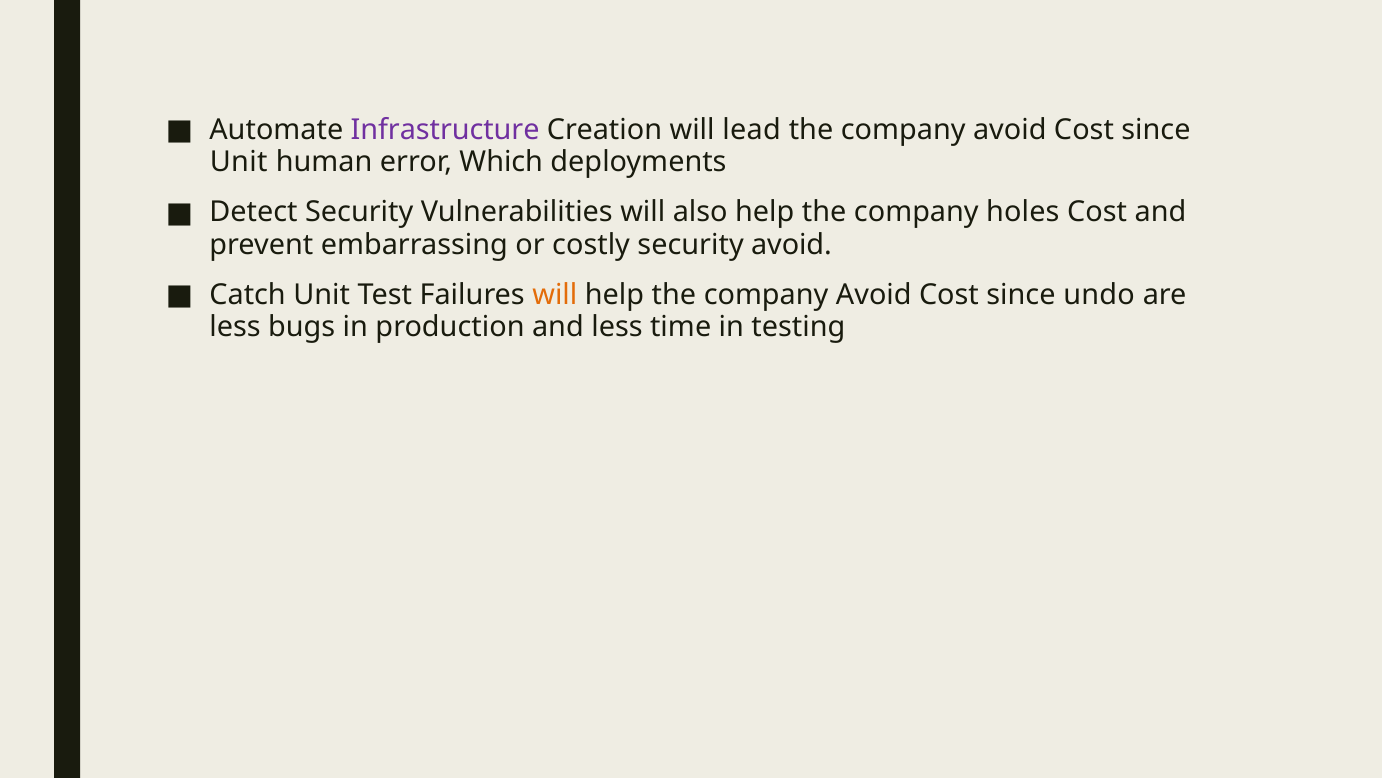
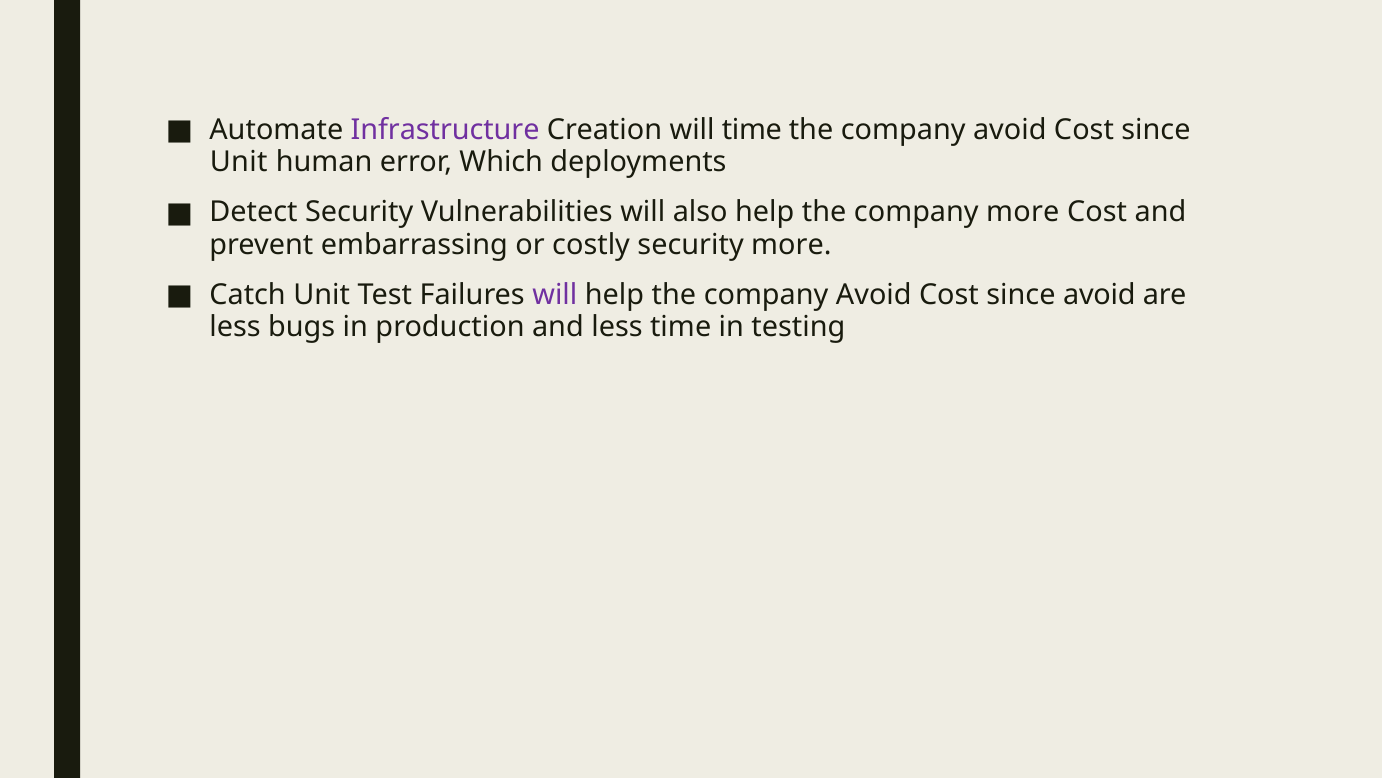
will lead: lead -> time (752, 130)
company holes: holes -> more (1023, 212)
security avoid: avoid -> more (791, 245)
will colour: orange -> purple (555, 294)
since undo: undo -> avoid (1099, 294)
